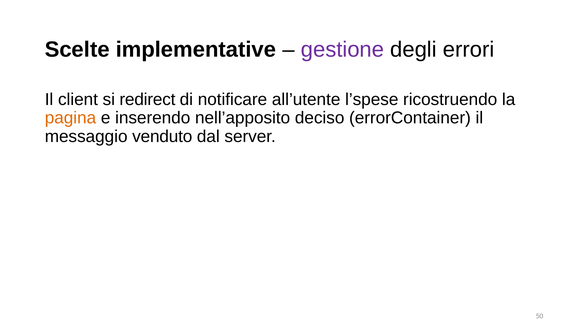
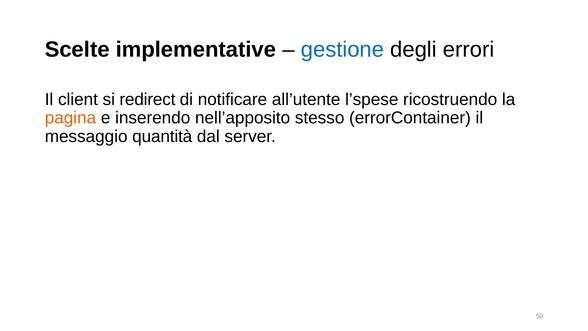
gestione colour: purple -> blue (342, 49)
deciso: deciso -> stesso (320, 118)
venduto: venduto -> quantità (162, 136)
